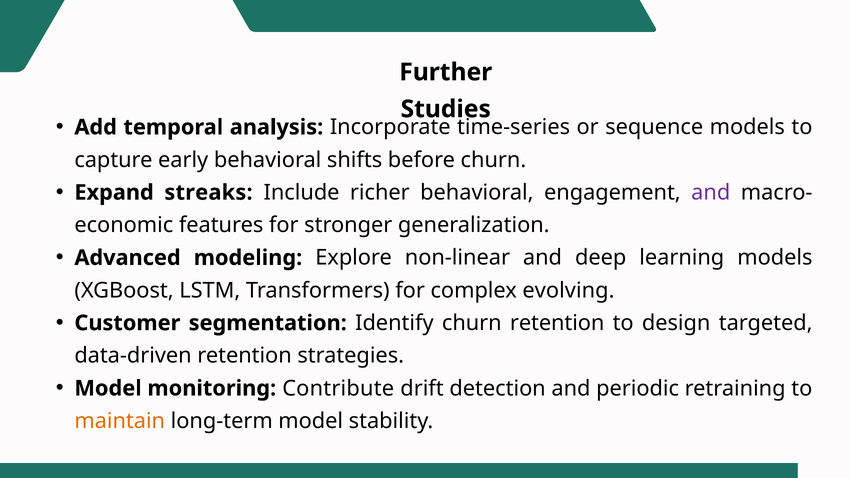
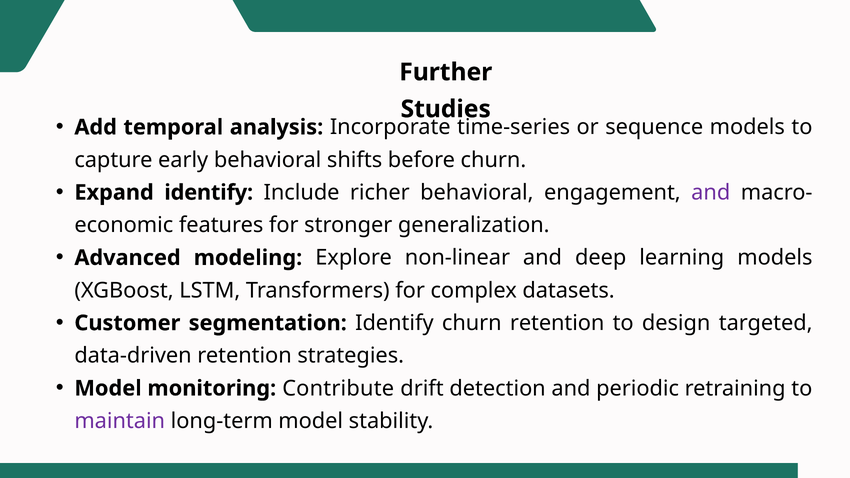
Expand streaks: streaks -> identify (209, 193)
evolving: evolving -> datasets (569, 290)
maintain colour: orange -> purple (120, 421)
